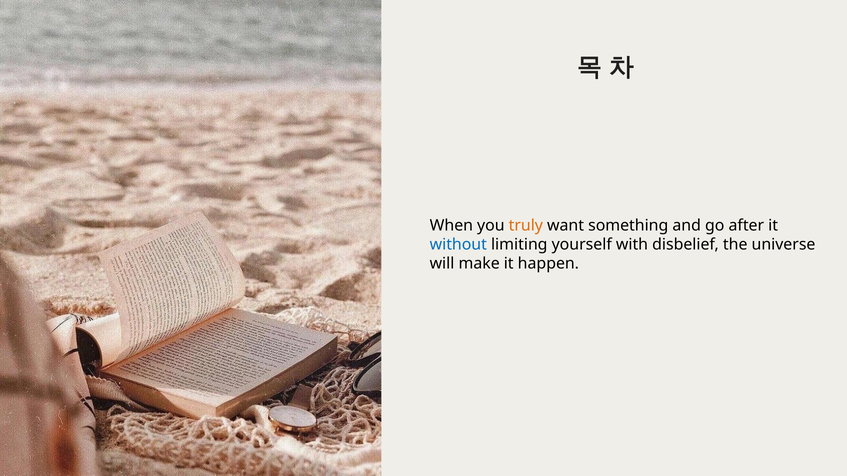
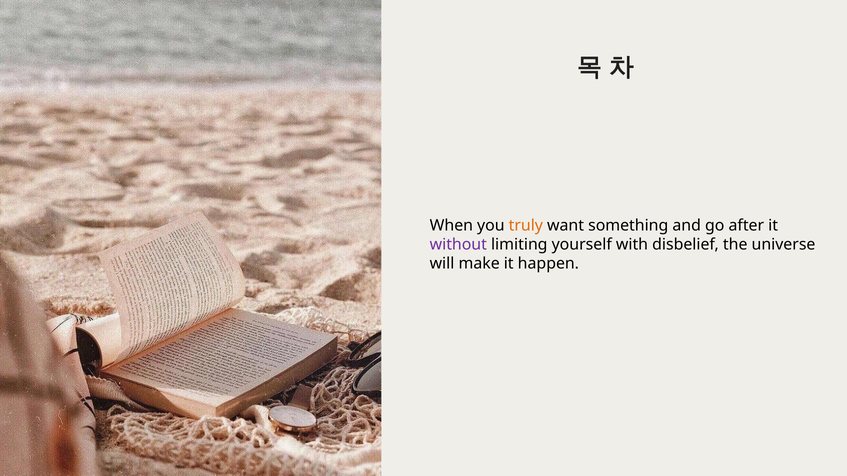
without colour: blue -> purple (458, 245)
